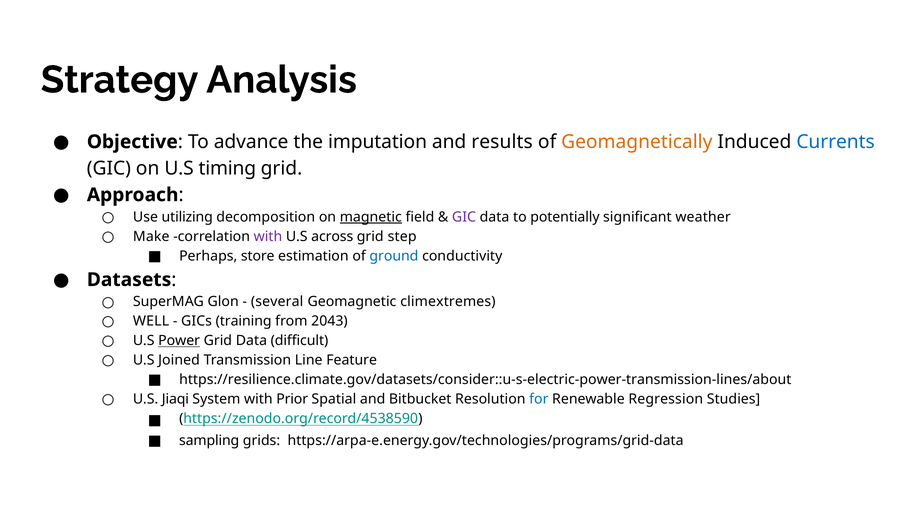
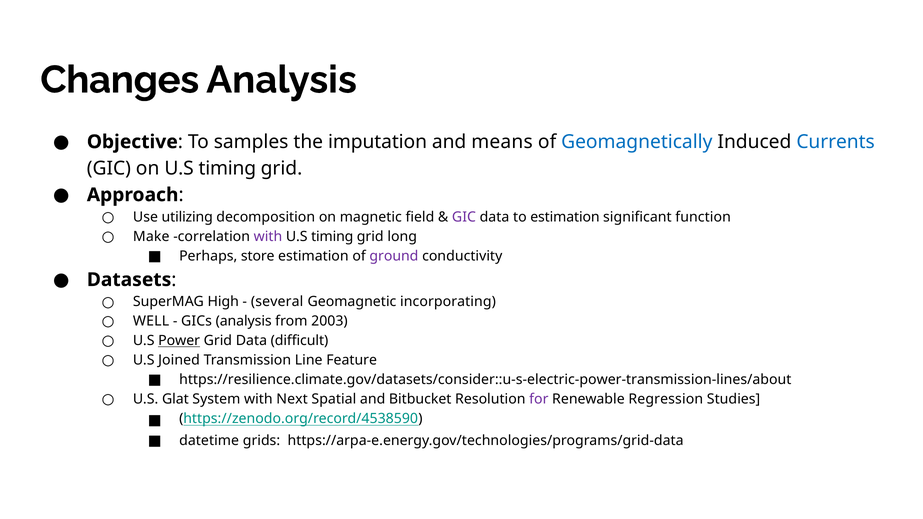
Strategy: Strategy -> Changes (120, 80)
advance: advance -> samples (251, 142)
results: results -> means (502, 142)
Geomagnetically colour: orange -> blue (637, 142)
magnetic underline: present -> none (371, 217)
to potentially: potentially -> estimation (565, 217)
weather: weather -> function (703, 217)
across: across -> timing (332, 237)
step: step -> long (402, 237)
ground colour: blue -> purple (394, 256)
Glon: Glon -> High (223, 302)
climextremes: climextremes -> incorporating (448, 302)
GICs training: training -> analysis (244, 321)
2043: 2043 -> 2003 (329, 321)
Jiaqi: Jiaqi -> Glat (175, 399)
Prior: Prior -> Next (292, 399)
for colour: blue -> purple (539, 399)
sampling: sampling -> datetime (209, 441)
